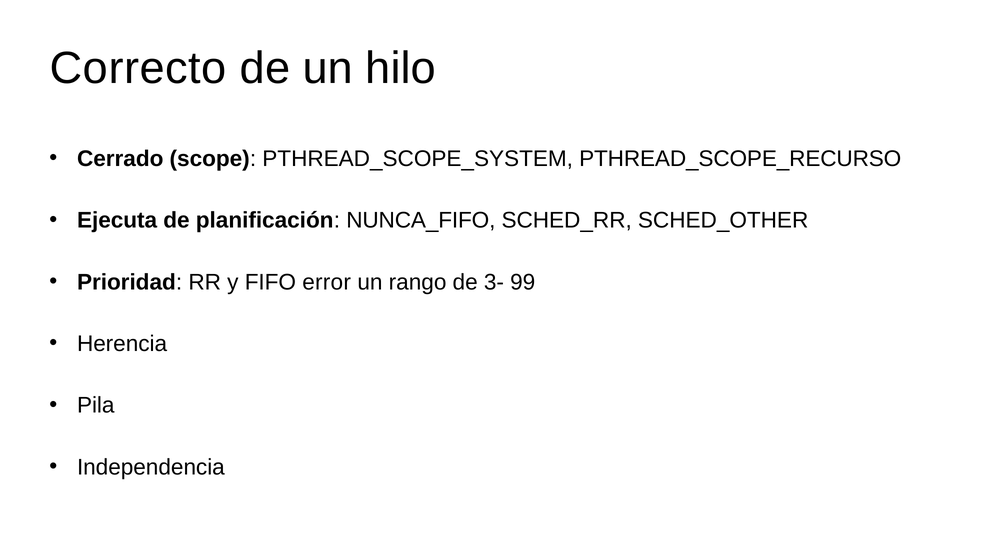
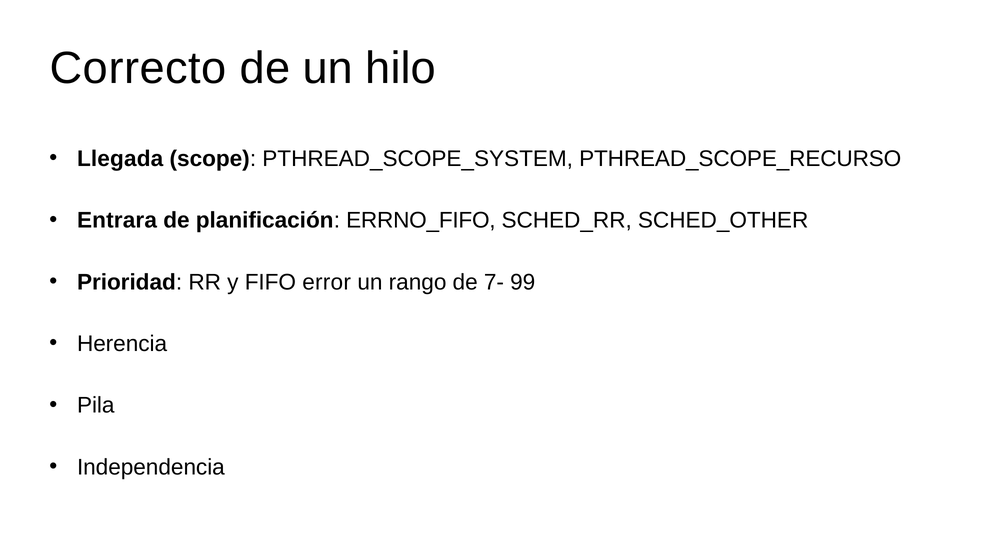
Cerrado: Cerrado -> Llegada (120, 159)
Ejecuta: Ejecuta -> Entrara (117, 220)
NUNCA_FIFO: NUNCA_FIFO -> ERRNO_FIFO (421, 220)
3-: 3- -> 7- (494, 282)
